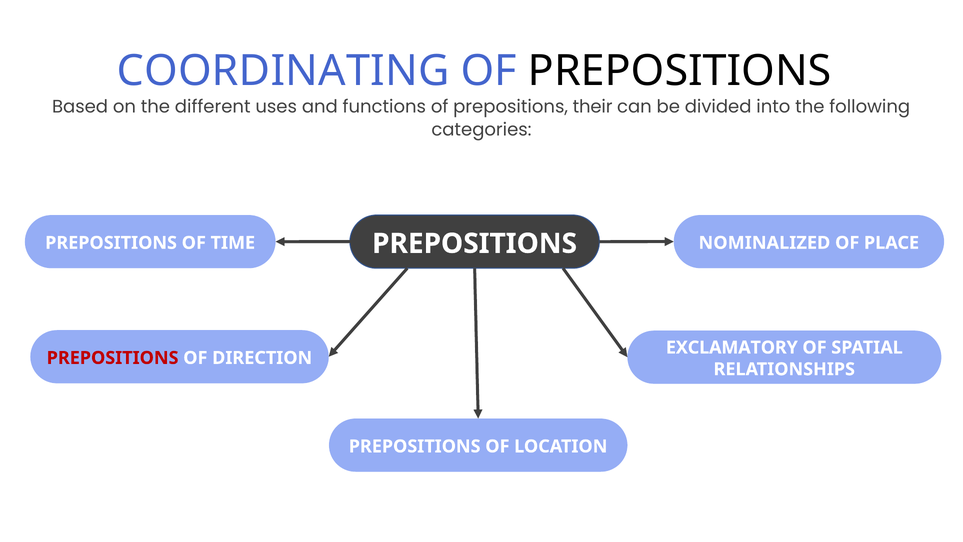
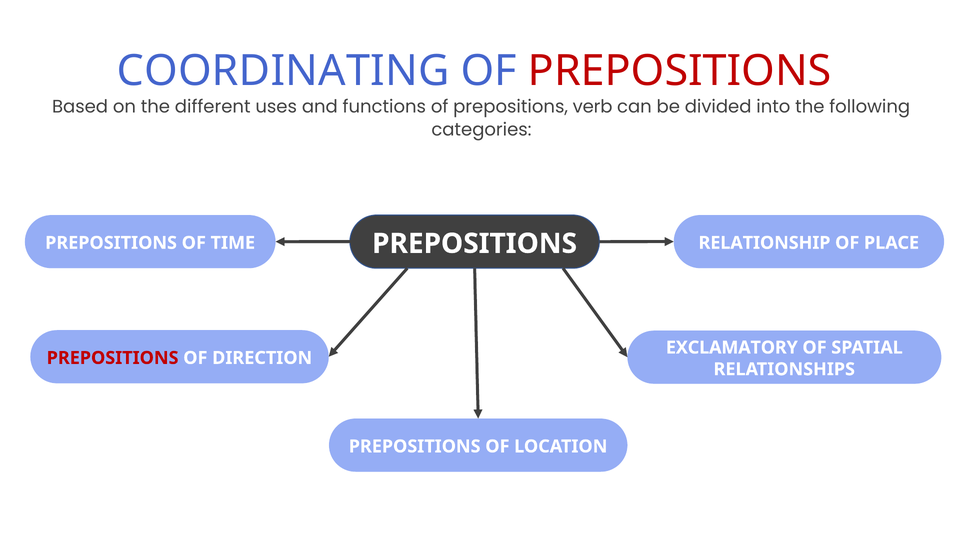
PREPOSITIONS colour: black -> red (680, 71)
their: their -> verb (593, 107)
NOMINALIZED: NOMINALIZED -> RELATIONSHIP (765, 243)
